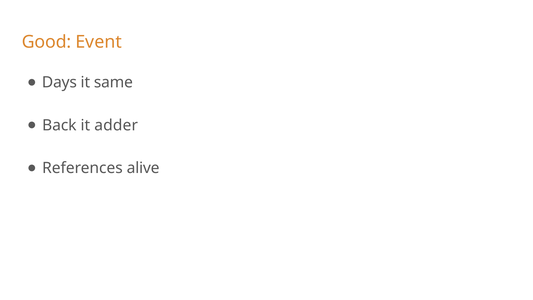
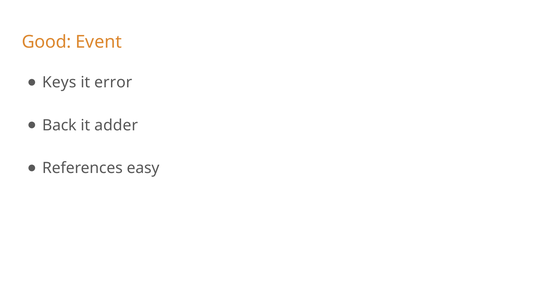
Days: Days -> Keys (59, 82)
same: same -> error (113, 82)
alive: alive -> easy (143, 168)
